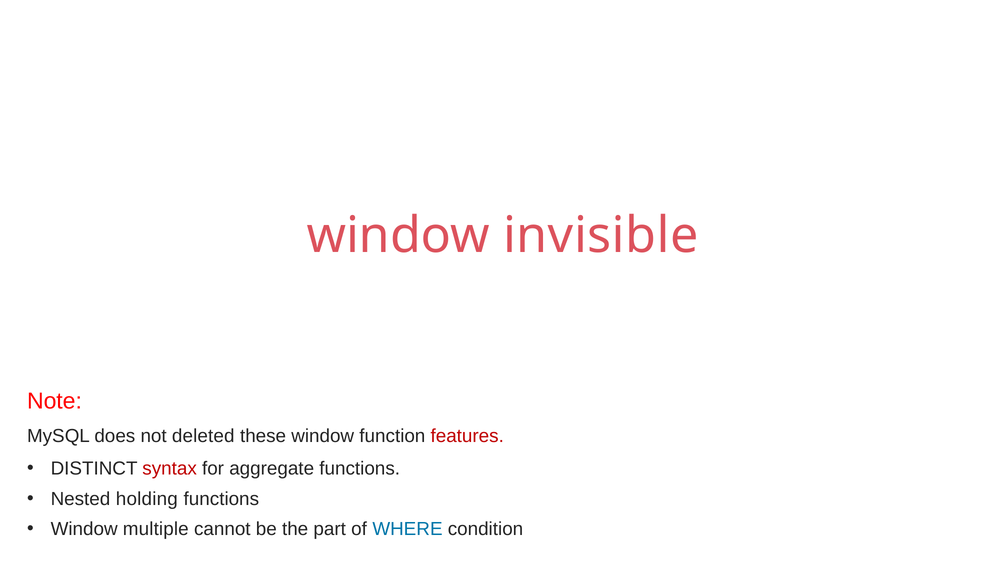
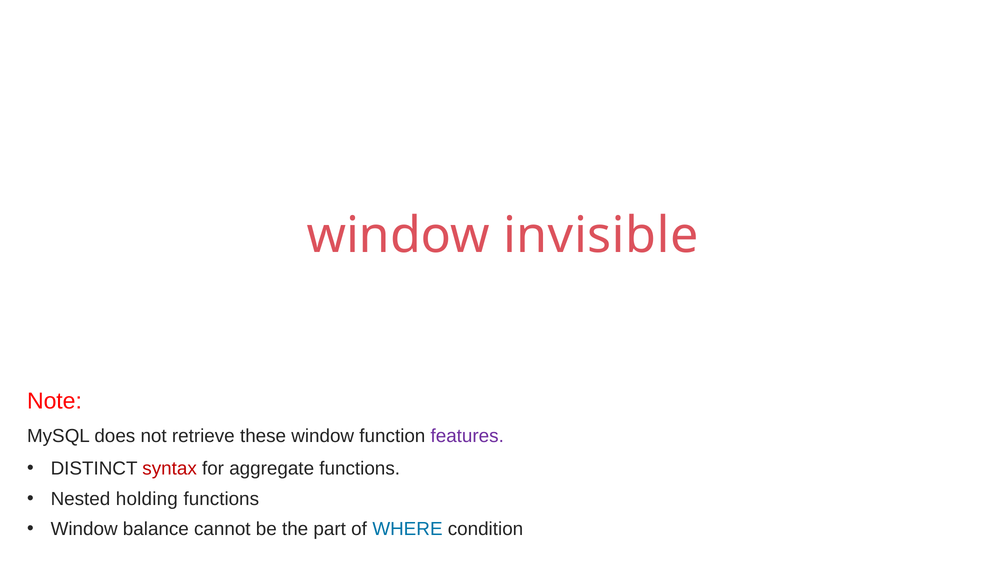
deleted: deleted -> retrieve (203, 436)
features colour: red -> purple (467, 436)
multiple: multiple -> balance (156, 529)
